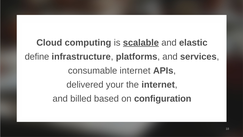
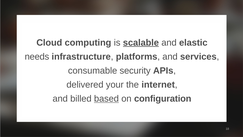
define: define -> needs (37, 56)
consumable internet: internet -> security (135, 70)
based underline: none -> present (106, 98)
